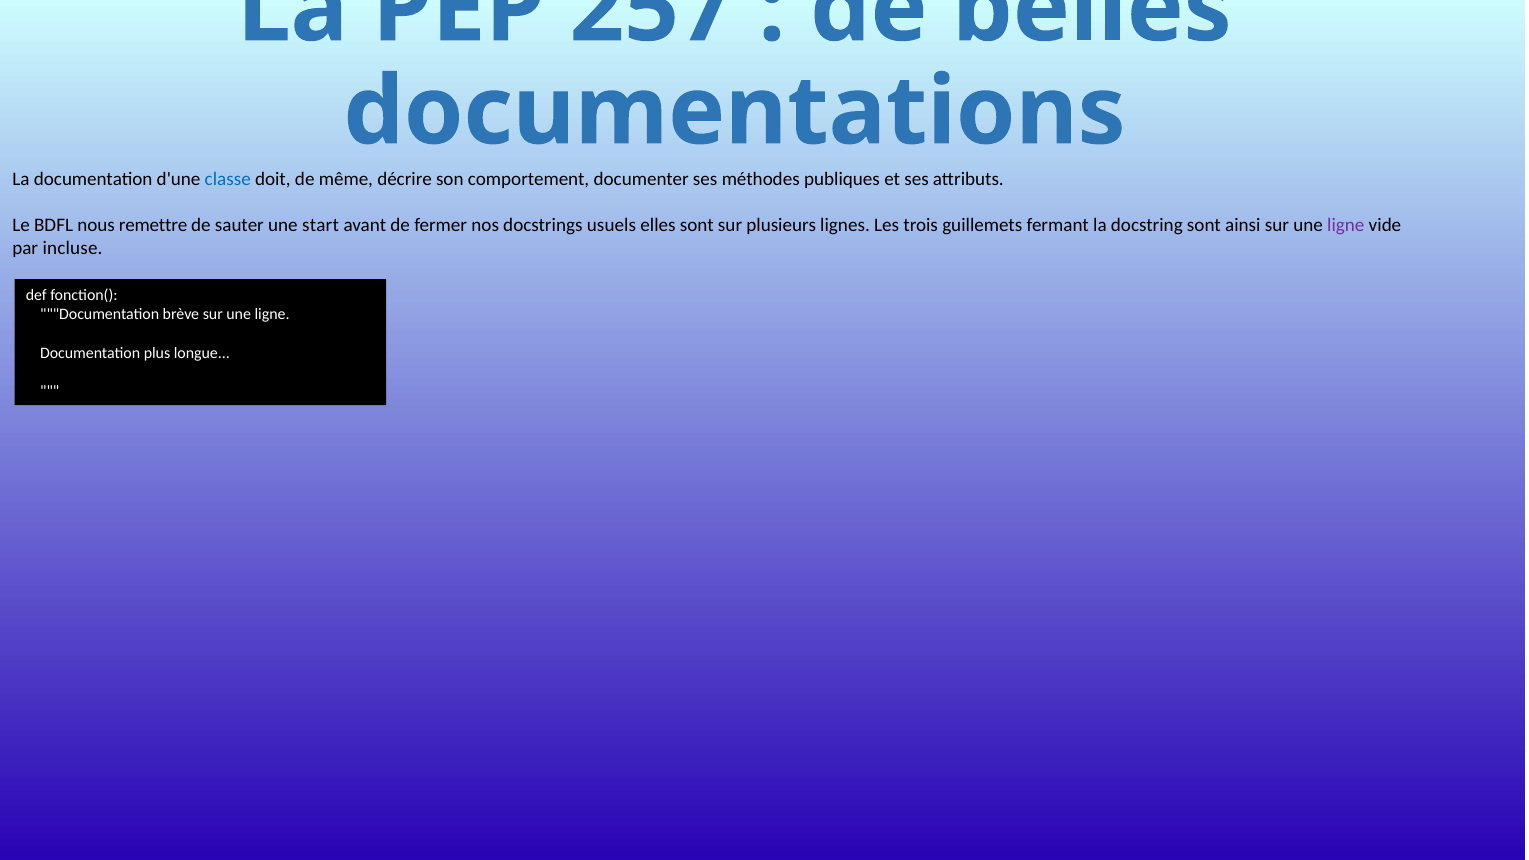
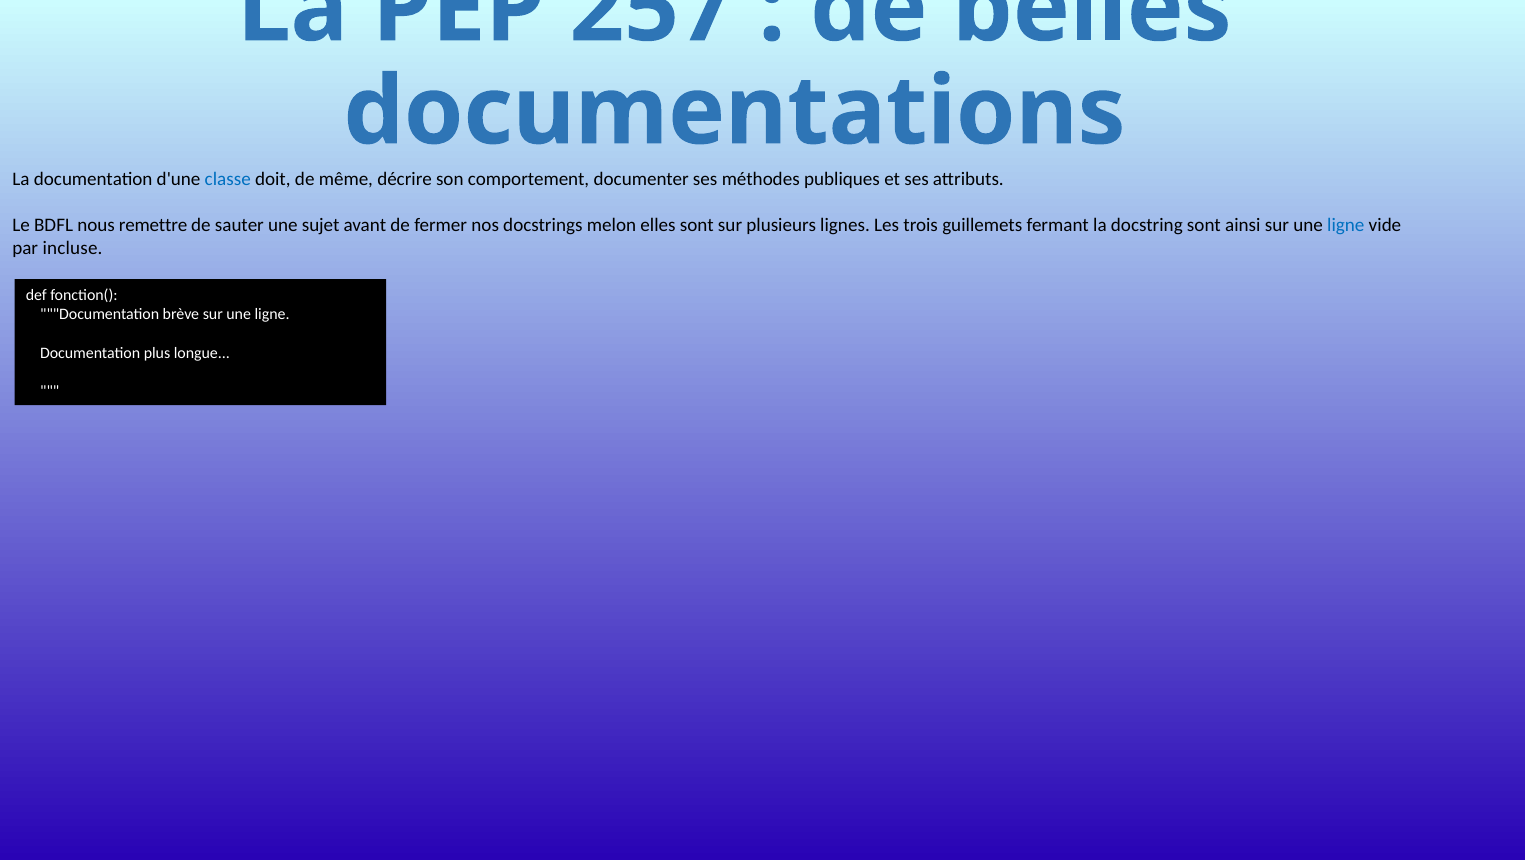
start: start -> sujet (321, 225)
usuels: usuels -> melon (612, 225)
ligne colour: purple -> blue (1346, 225)
